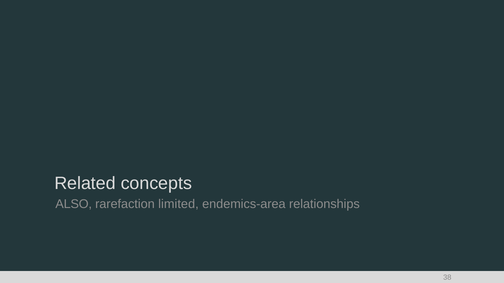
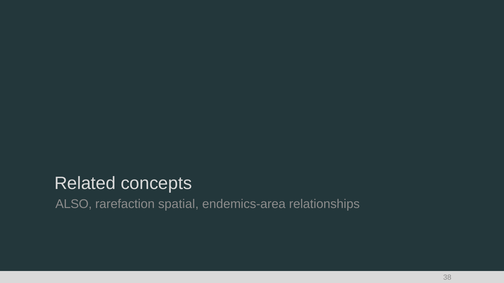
limited: limited -> spatial (178, 204)
